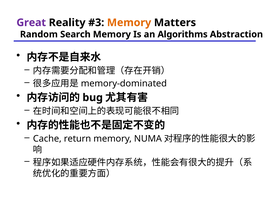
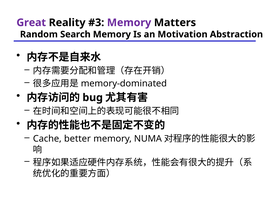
Memory colour: orange -> purple (129, 23)
Algorithms: Algorithms -> Motivation (183, 34)
return: return -> better (77, 139)
